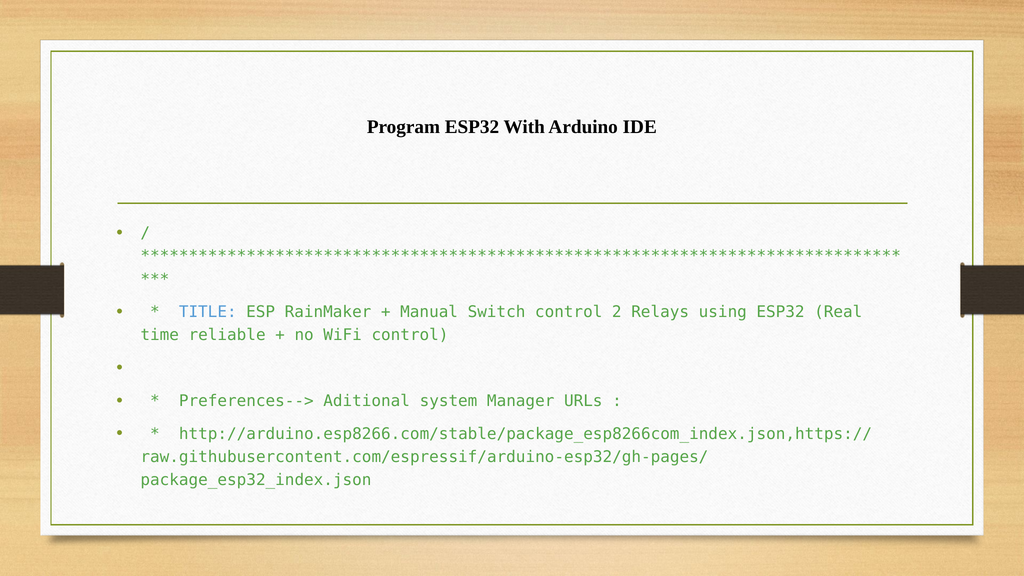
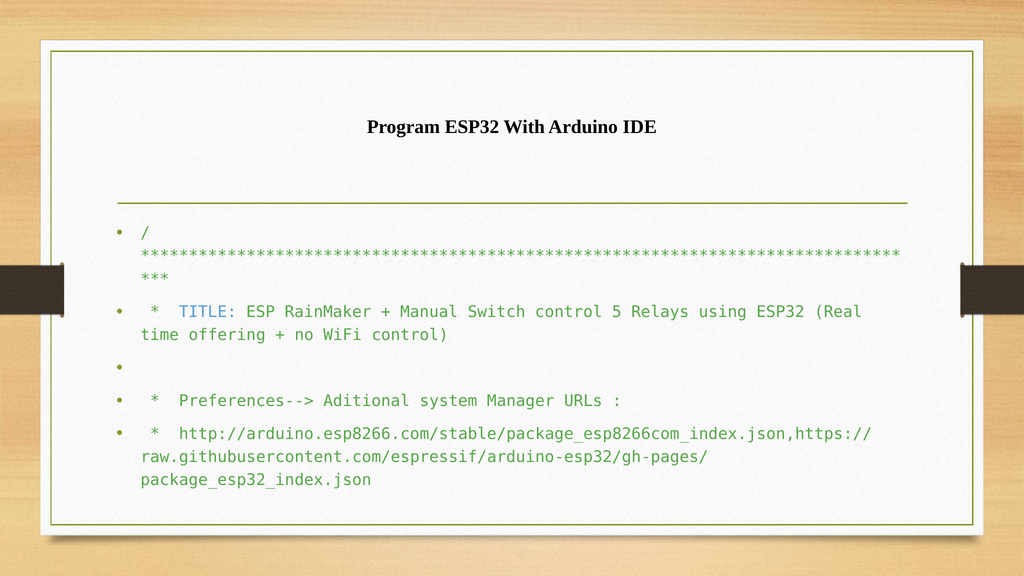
2: 2 -> 5 (617, 312)
reliable: reliable -> offering (227, 335)
